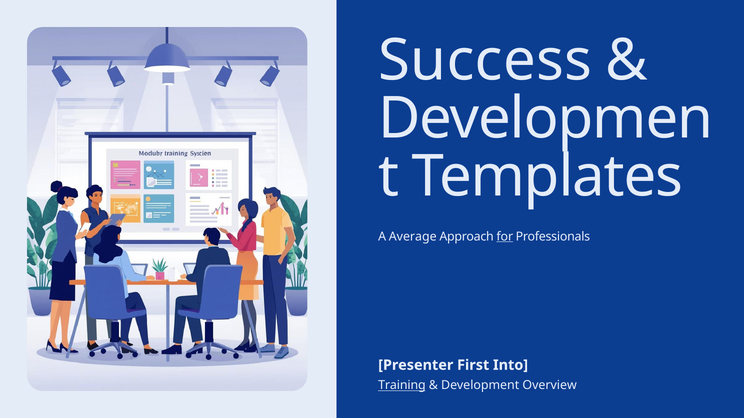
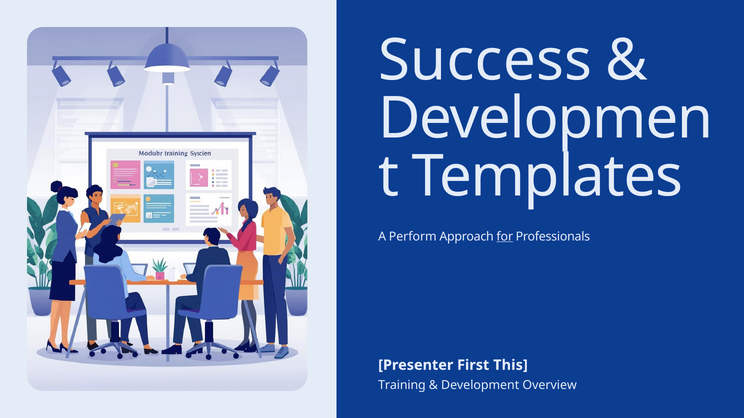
Average: Average -> Perform (413, 237)
Into: Into -> This (510, 365)
Training underline: present -> none (402, 386)
